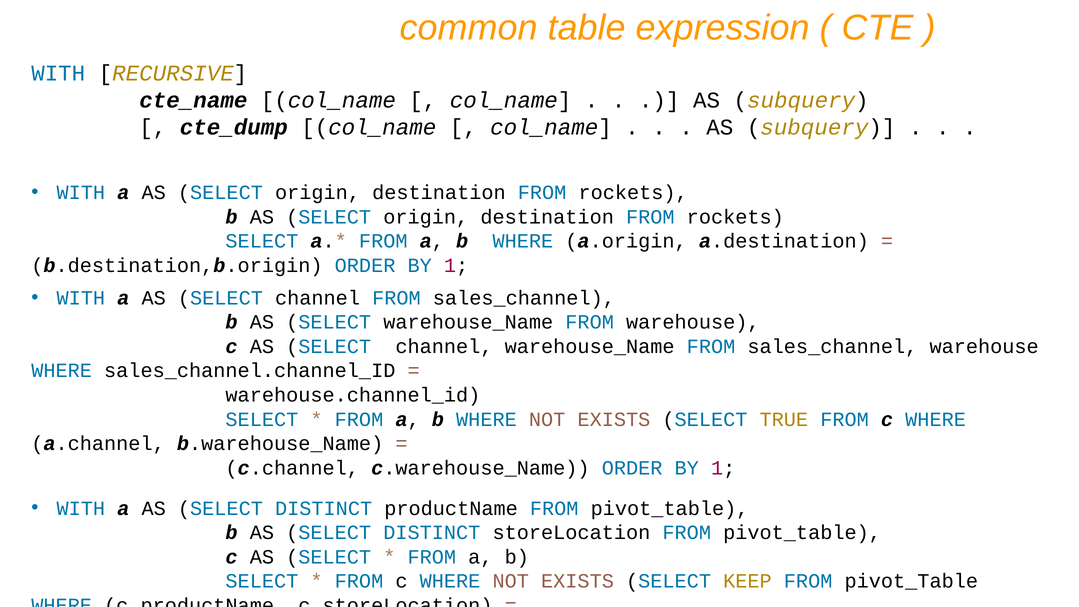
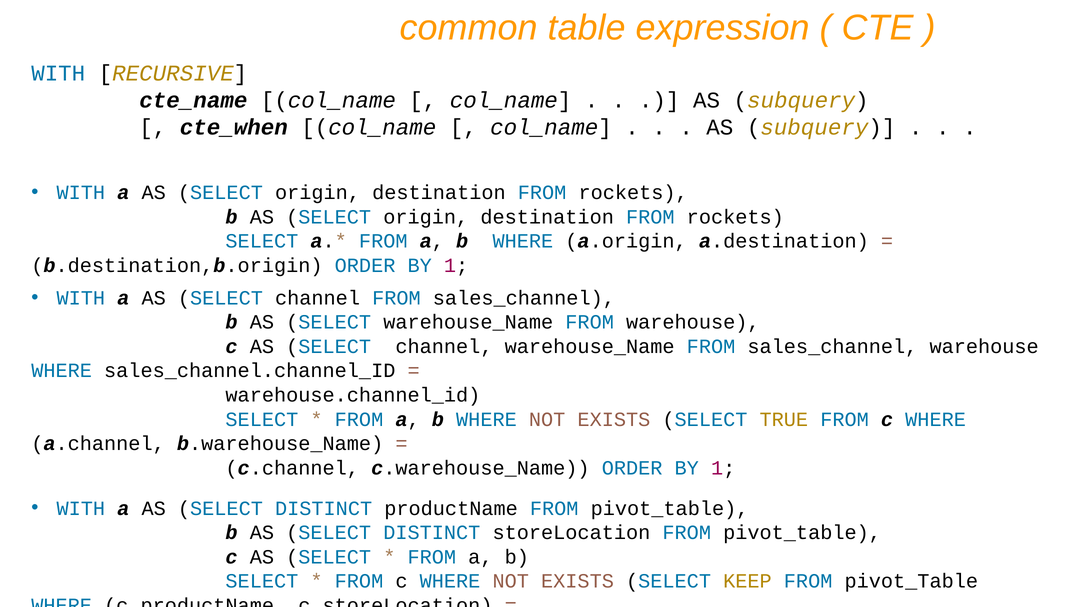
cte_dump: cte_dump -> cte_when (234, 127)
